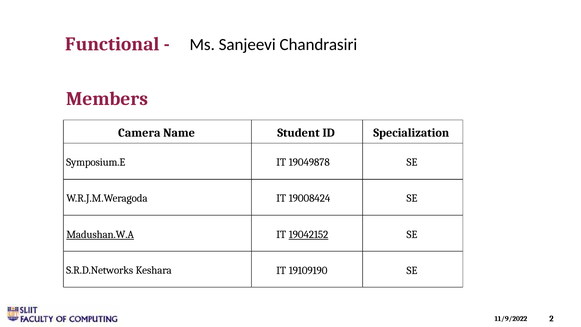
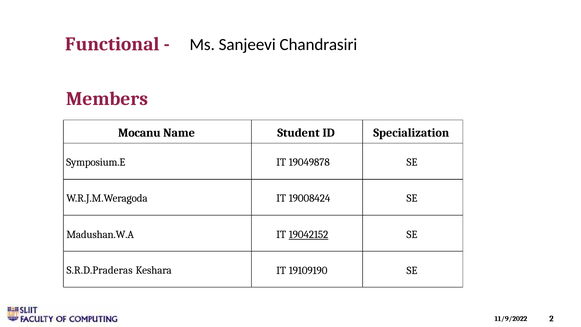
Camera: Camera -> Mocanu (139, 133)
Madushan.W.A underline: present -> none (100, 235)
S.R.D.Networks: S.R.D.Networks -> S.R.D.Praderas (100, 270)
